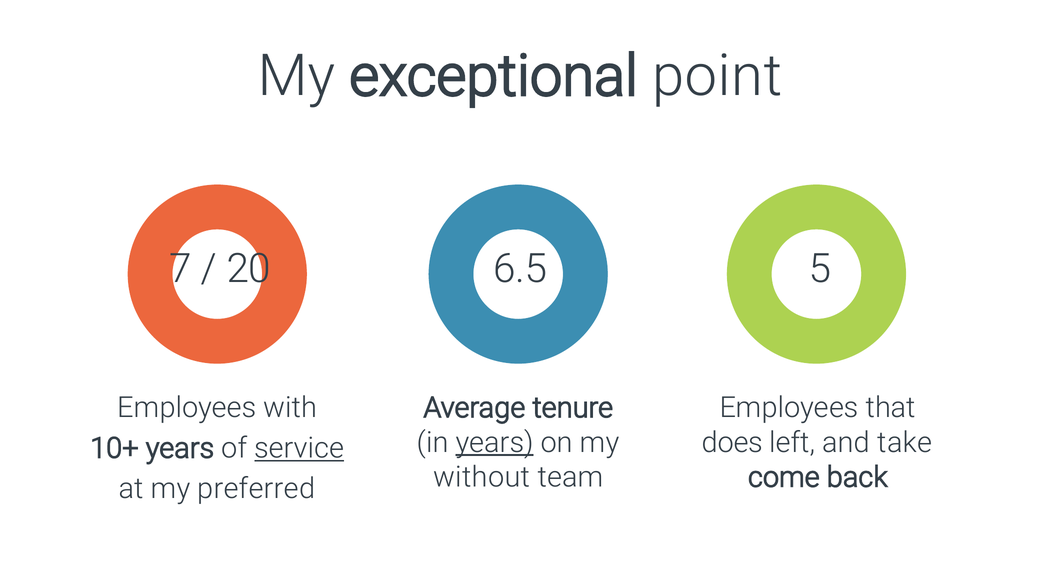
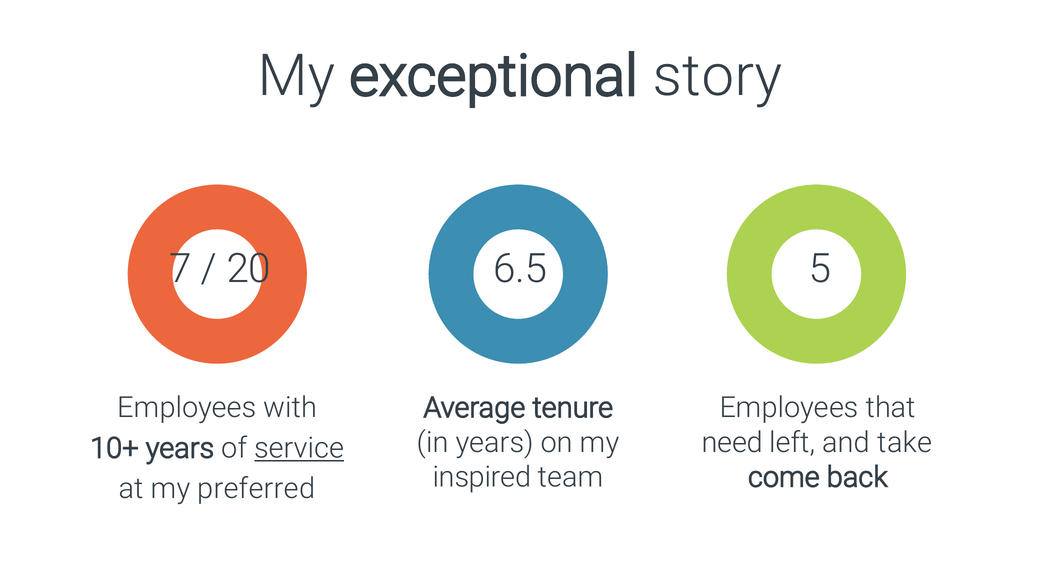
point: point -> story (717, 76)
years underline: present -> none (495, 443)
does: does -> need (732, 443)
without: without -> inspired (482, 477)
